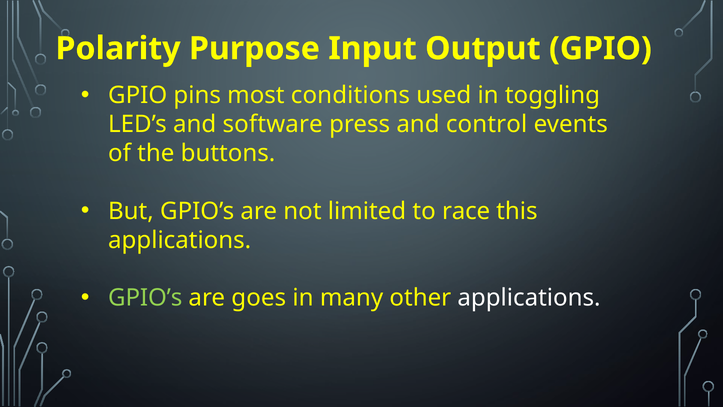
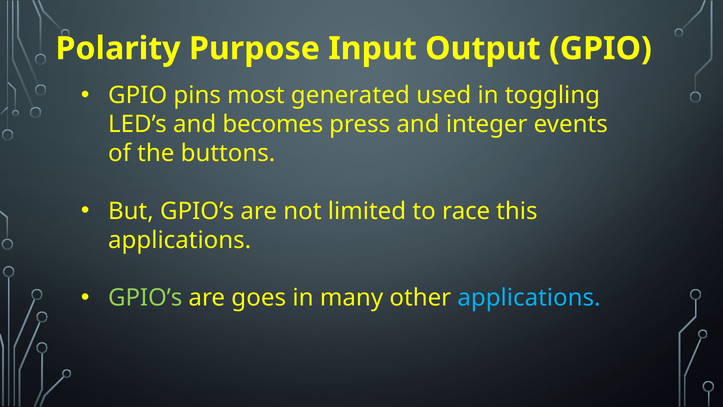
conditions: conditions -> generated (350, 95)
software: software -> becomes (273, 124)
control: control -> integer (487, 124)
applications colour: white -> light blue (529, 298)
